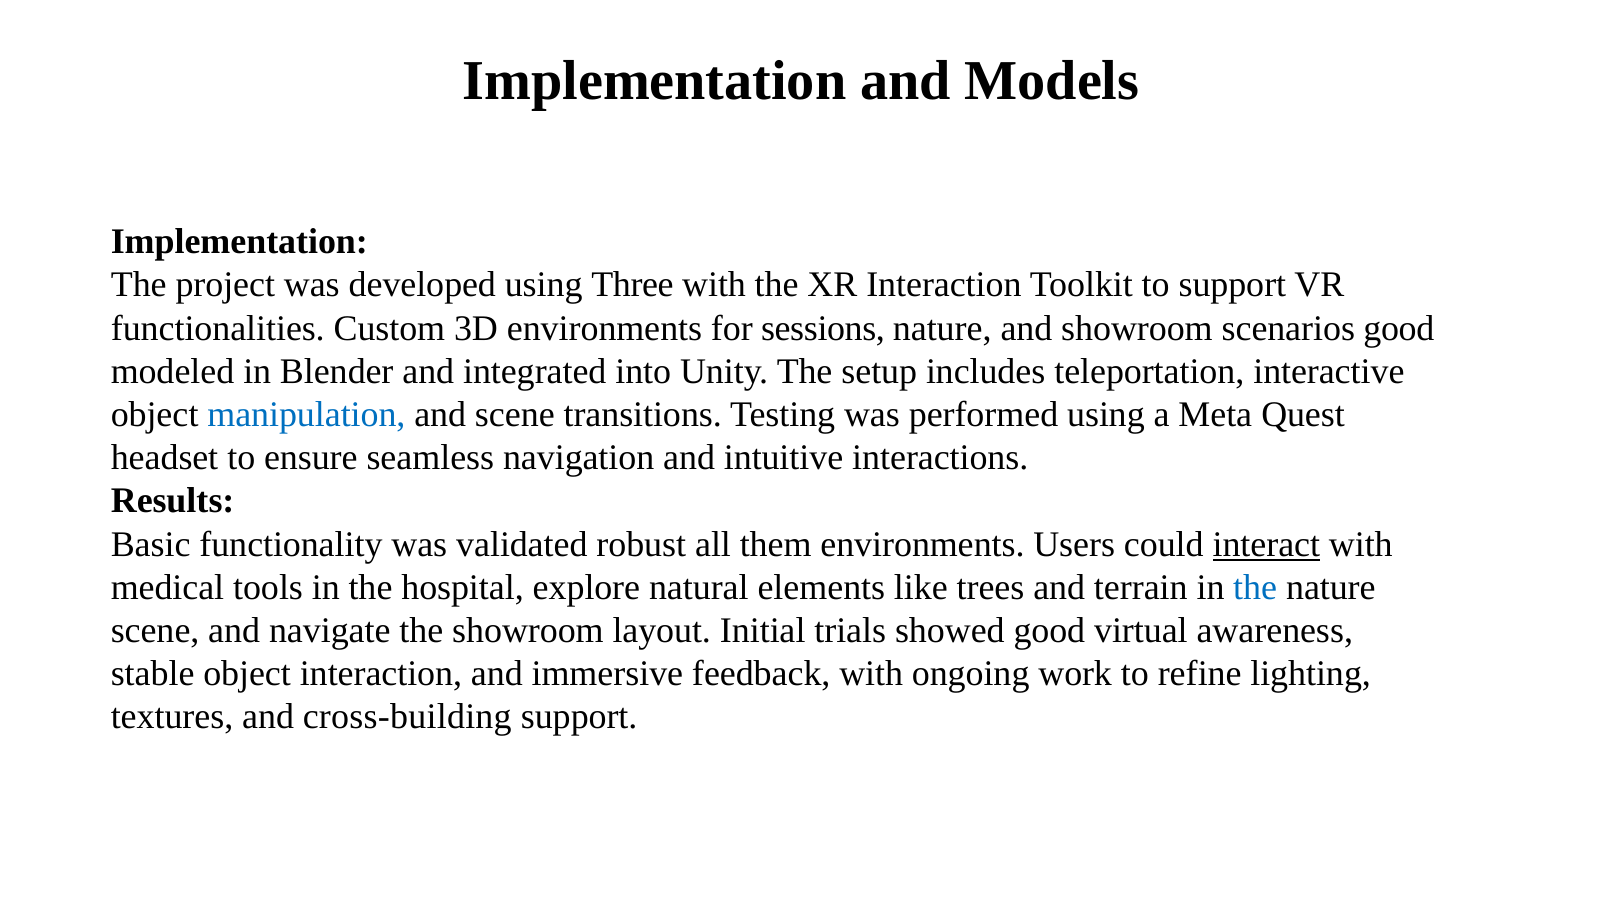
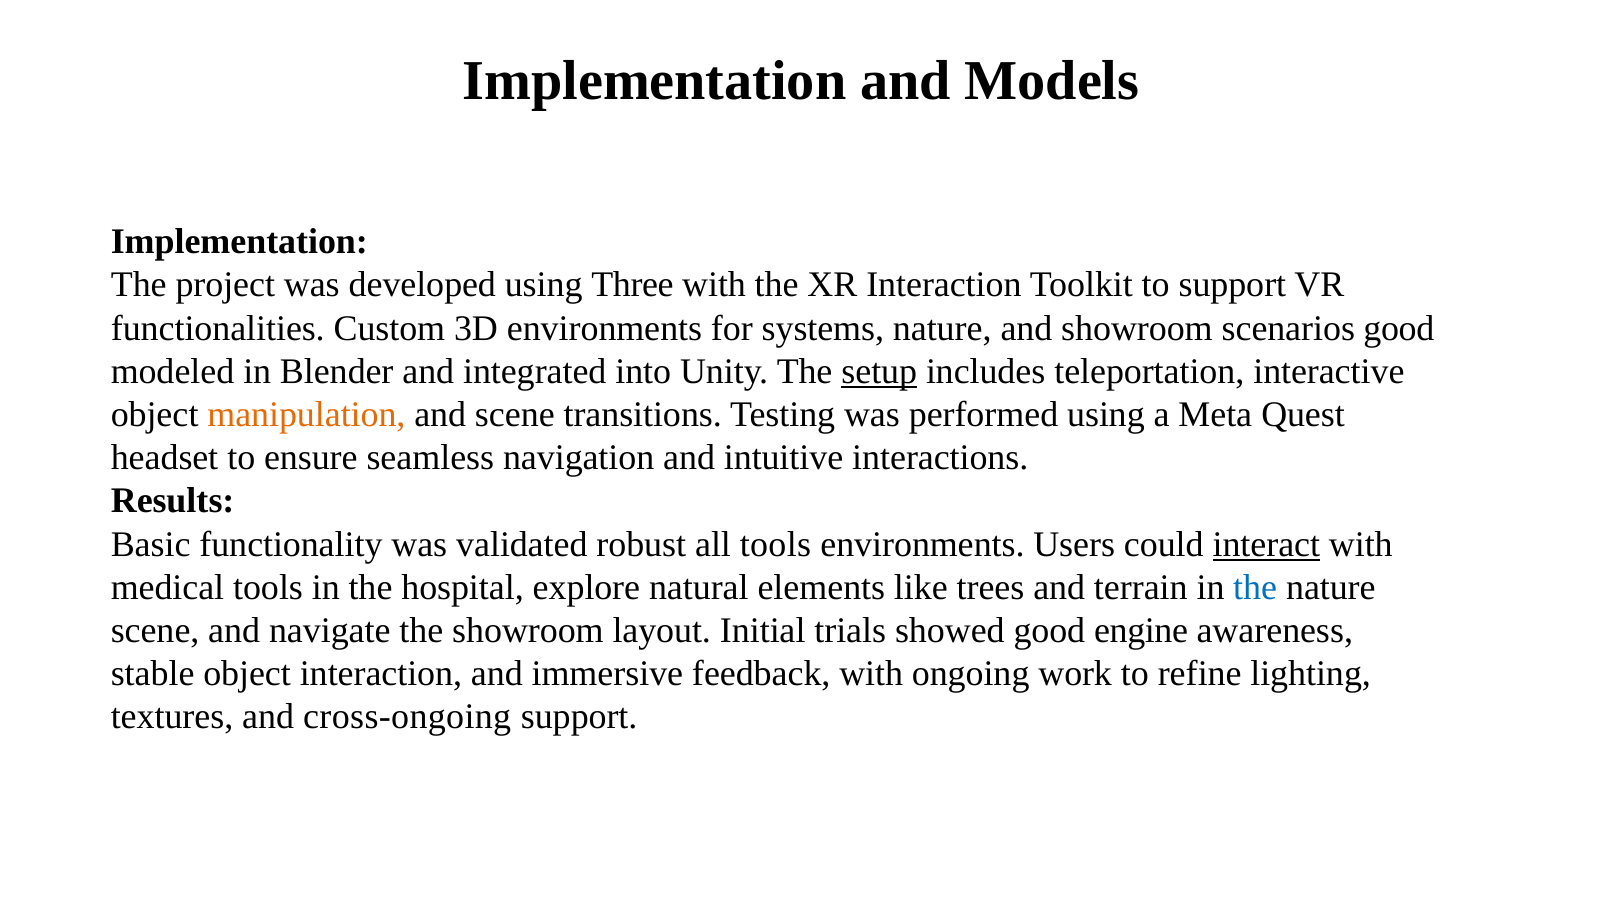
sessions: sessions -> systems (823, 328)
setup underline: none -> present (879, 371)
manipulation colour: blue -> orange (306, 414)
all them: them -> tools (775, 544)
virtual: virtual -> engine (1141, 630)
cross-building: cross-building -> cross-ongoing (407, 716)
